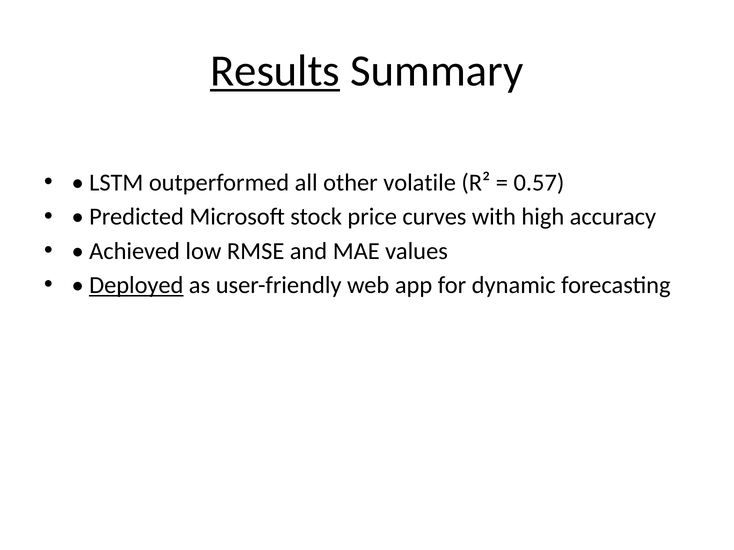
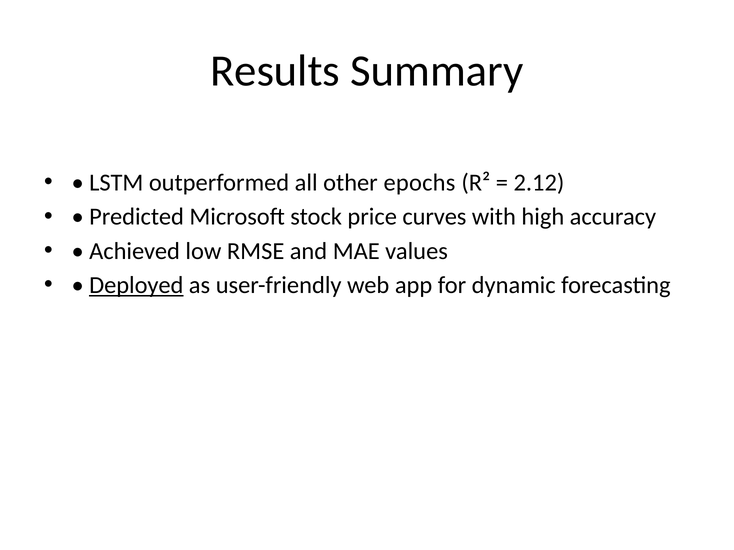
Results underline: present -> none (275, 71)
volatile: volatile -> epochs (419, 183)
0.57: 0.57 -> 2.12 (539, 183)
